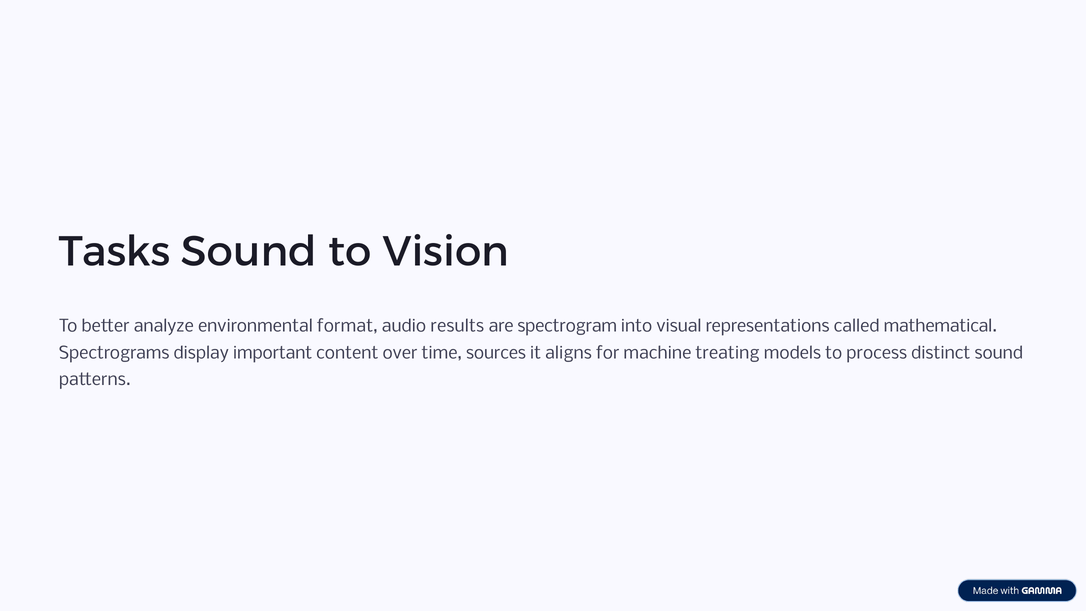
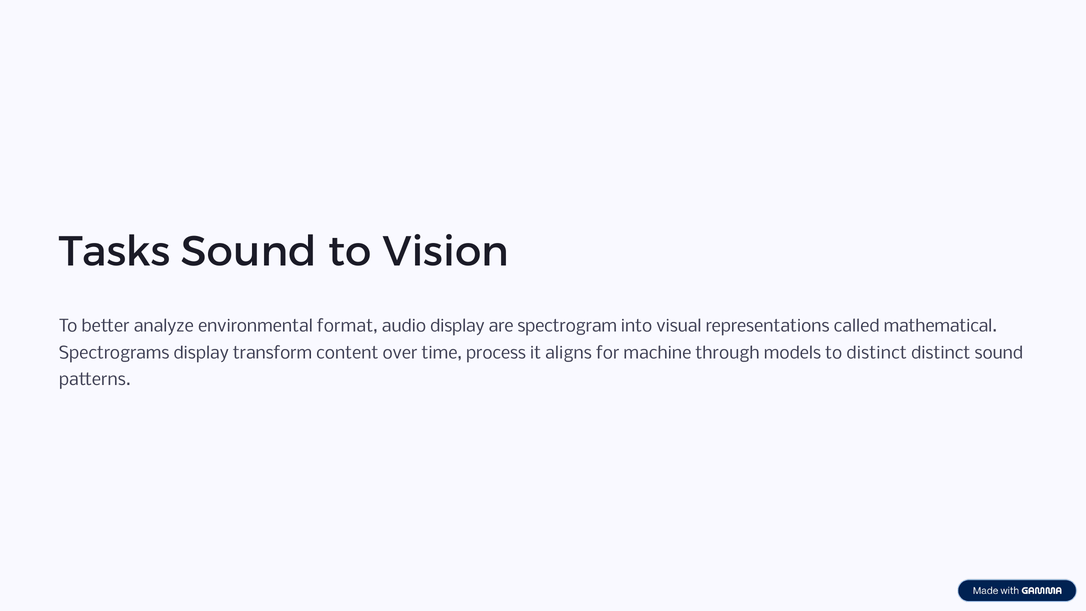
audio results: results -> display (457, 326)
important: important -> transform (273, 353)
sources: sources -> process (496, 353)
treating: treating -> through (728, 353)
to process: process -> distinct (877, 353)
